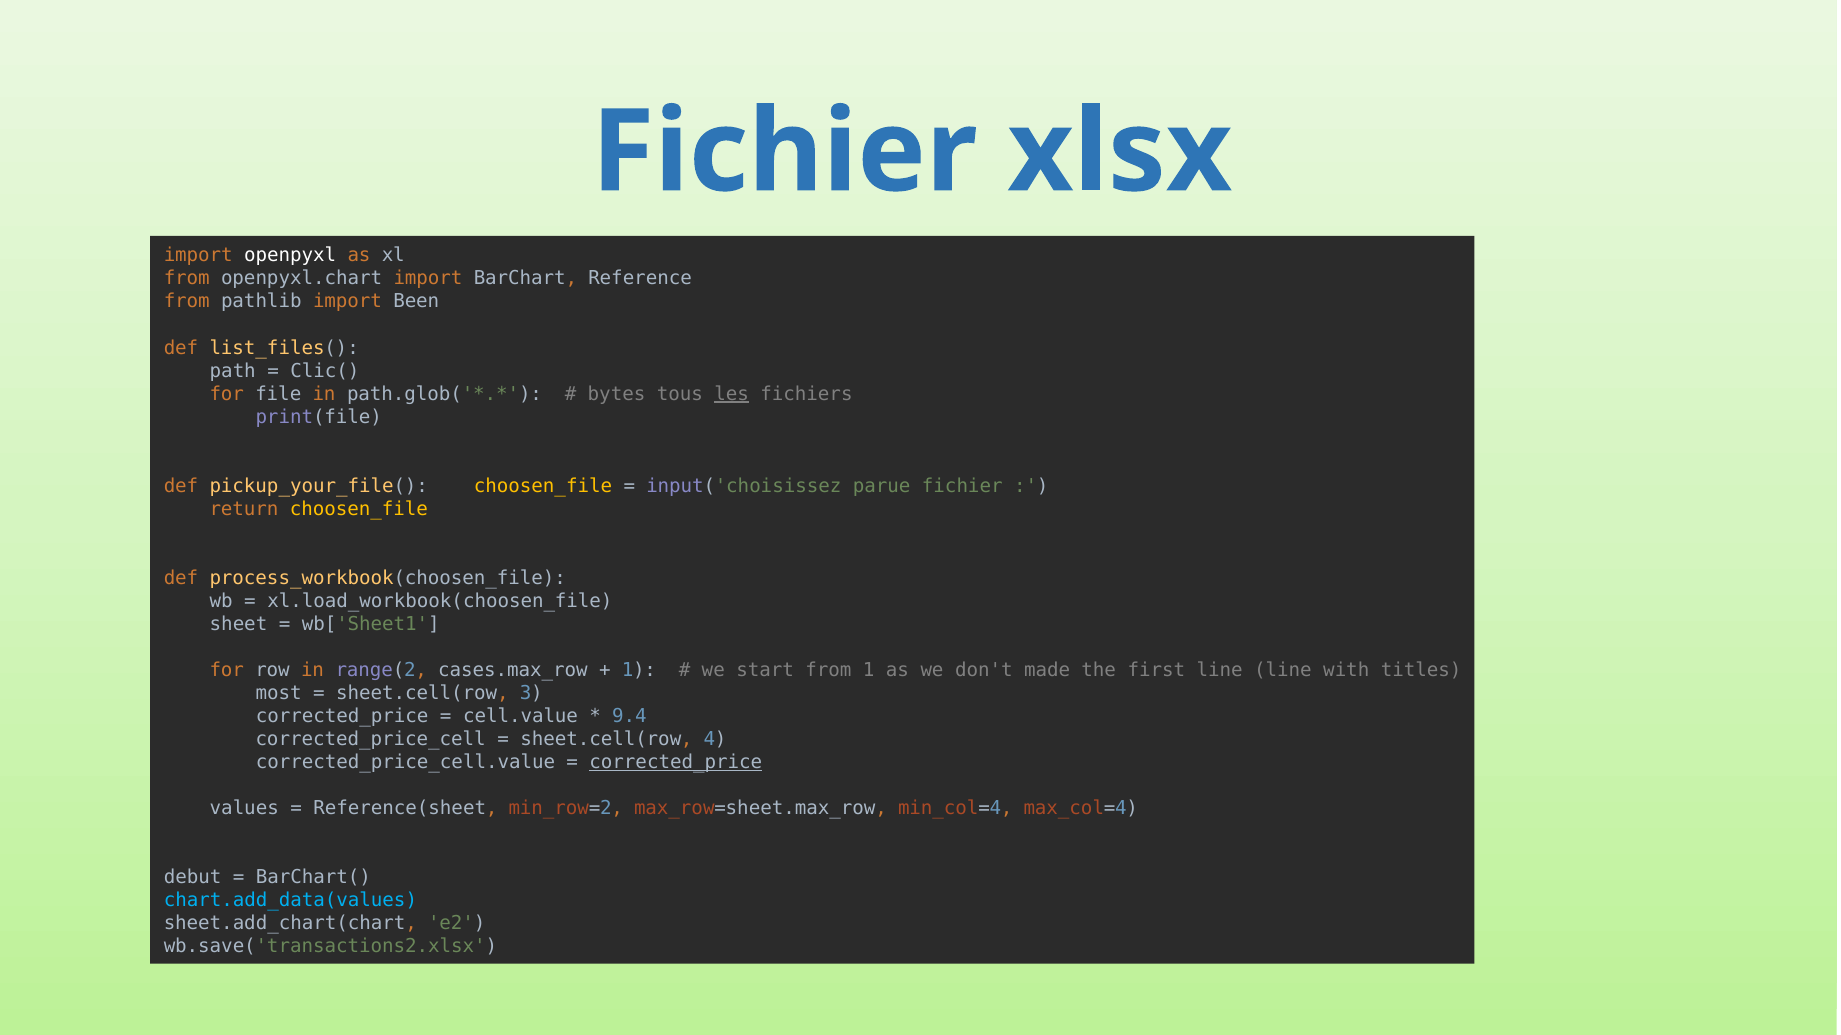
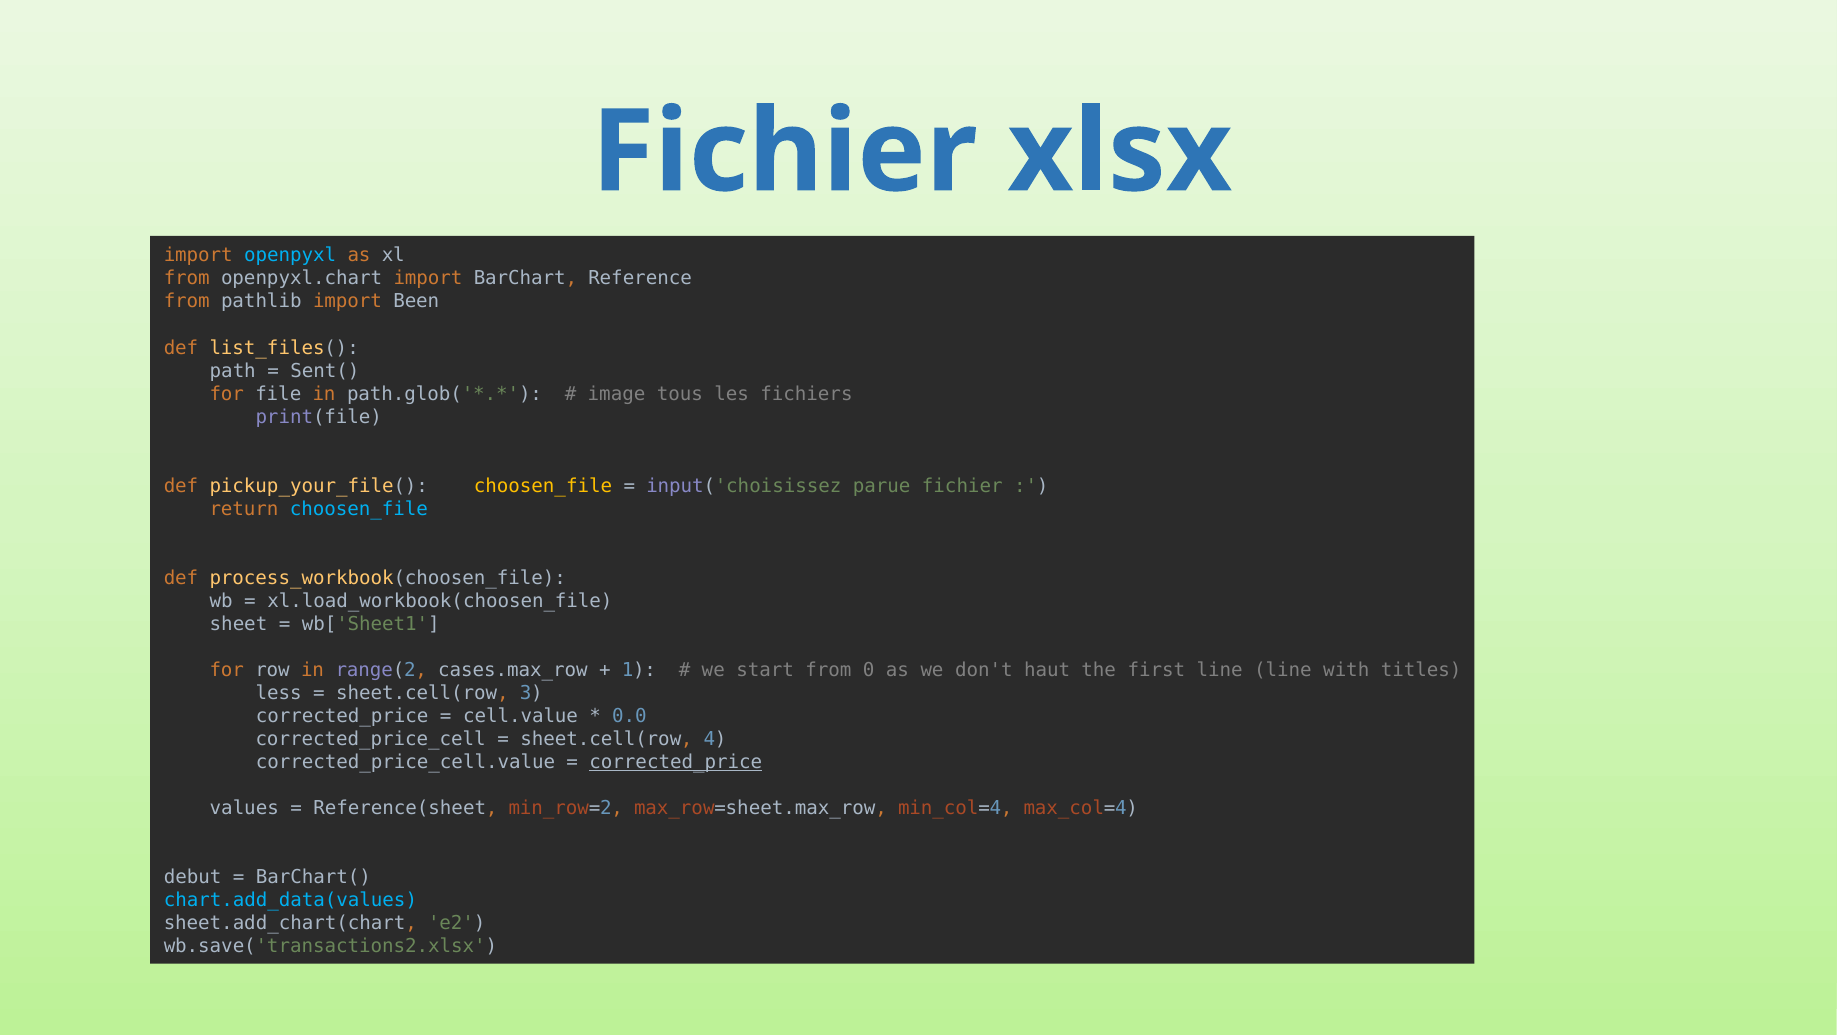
openpyxl colour: white -> light blue (290, 256)
Clic(: Clic( -> Sent( (325, 371)
bytes: bytes -> image (617, 394)
les underline: present -> none (732, 394)
choosen_file colour: yellow -> light blue (359, 509)
from 1: 1 -> 0 (869, 671)
made: made -> haut (1047, 671)
most: most -> less (279, 694)
9.4: 9.4 -> 0.0 (629, 717)
